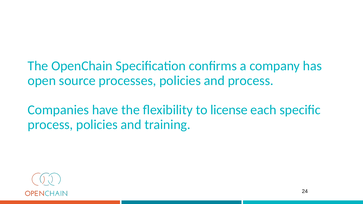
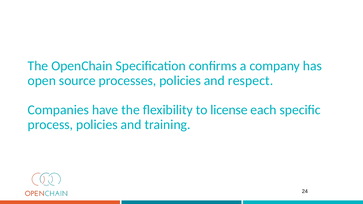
and process: process -> respect (251, 81)
